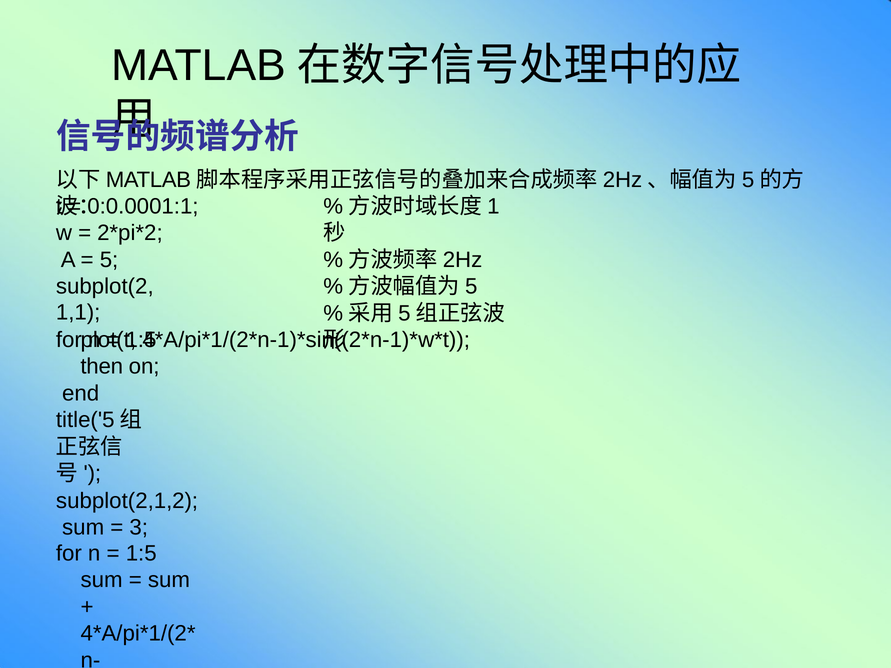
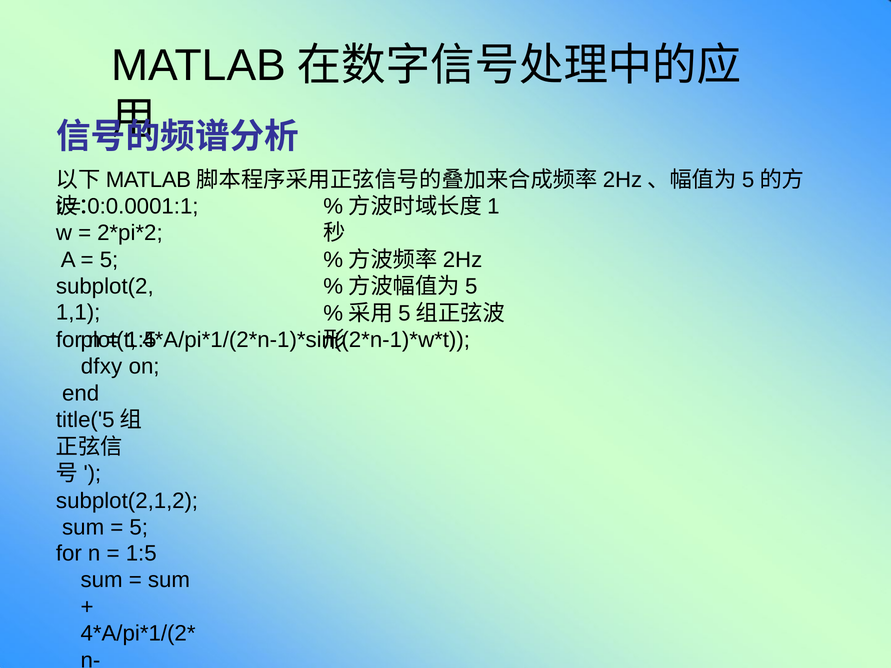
then: then -> dfxy (102, 367)
3: 3 -> 5 (139, 528)
